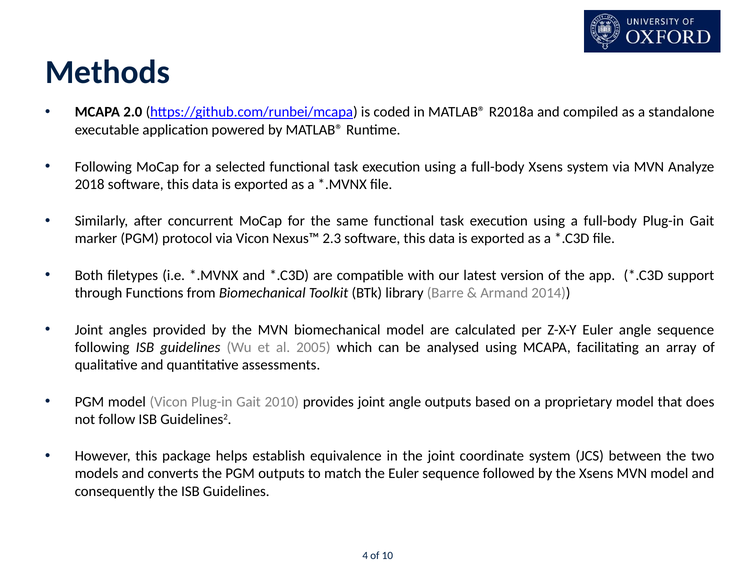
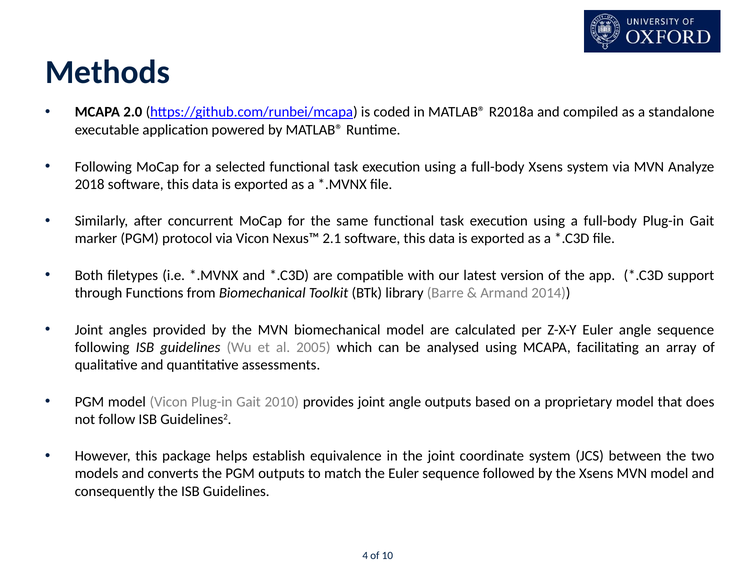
2.3: 2.3 -> 2.1 (332, 238)
